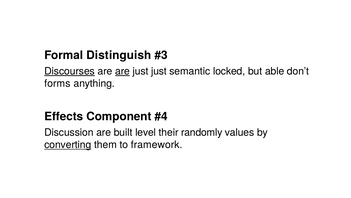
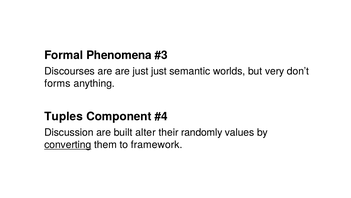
Distinguish: Distinguish -> Phenomena (119, 55)
Discourses underline: present -> none (70, 71)
are underline: present -> none (123, 71)
locked: locked -> worlds (229, 71)
able: able -> very (275, 71)
Effects: Effects -> Tuples (64, 116)
level: level -> alter (146, 132)
